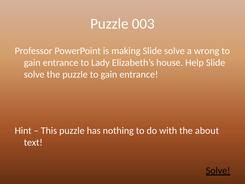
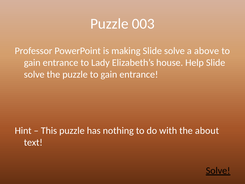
wrong: wrong -> above (207, 51)
